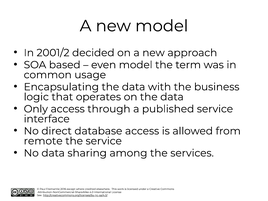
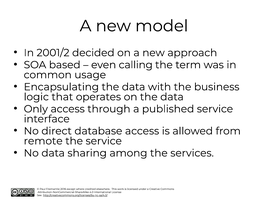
even model: model -> calling (136, 65)
